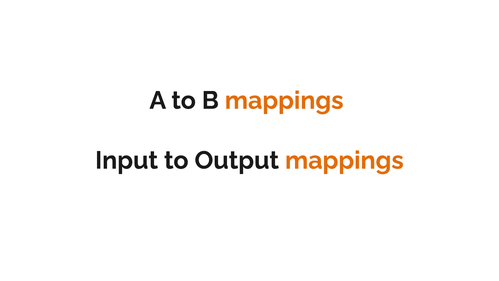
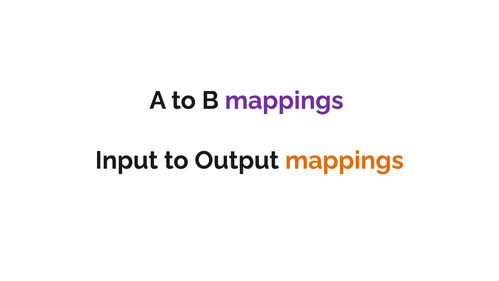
mappings colour: orange -> purple (284, 100)
